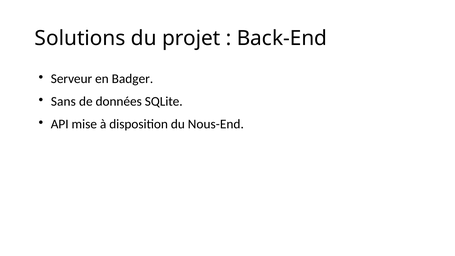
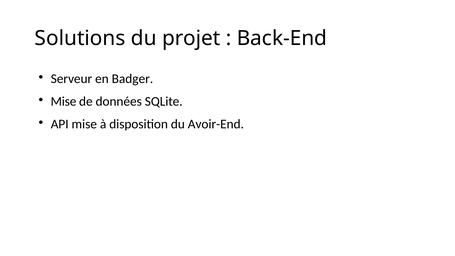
Sans: Sans -> Mise (63, 101)
Nous-End: Nous-End -> Avoir-End (216, 124)
